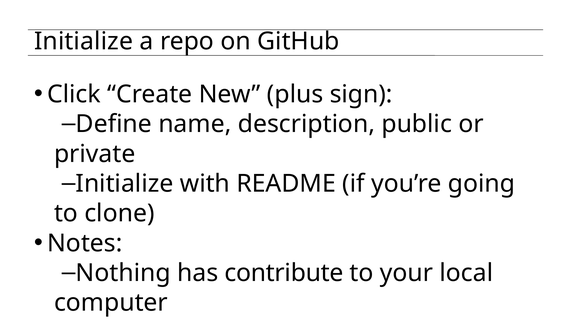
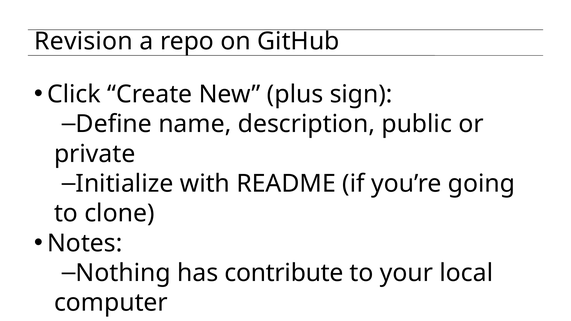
Initialize: Initialize -> Revision (84, 41)
